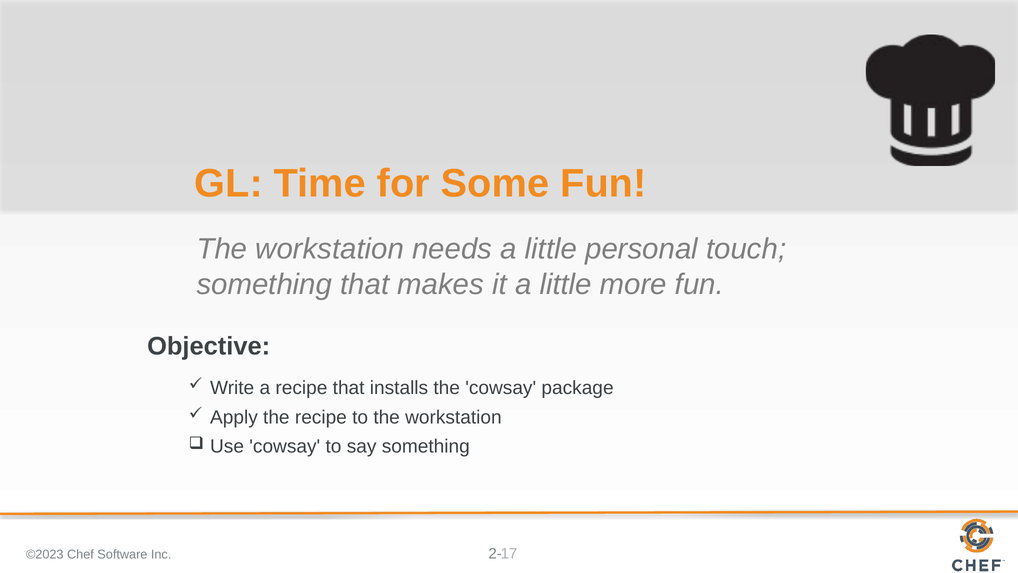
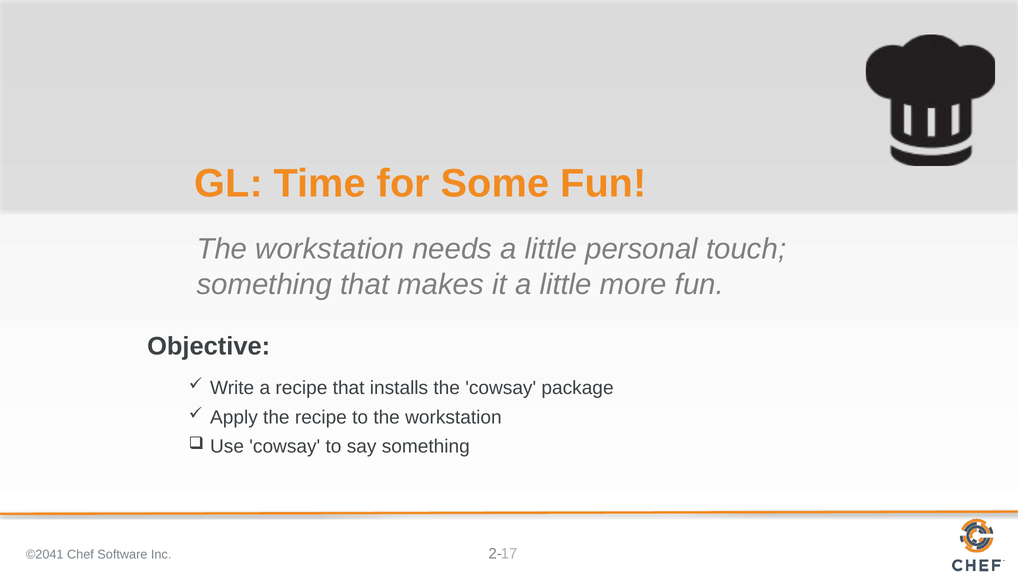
©2023: ©2023 -> ©2041 (45, 554)
